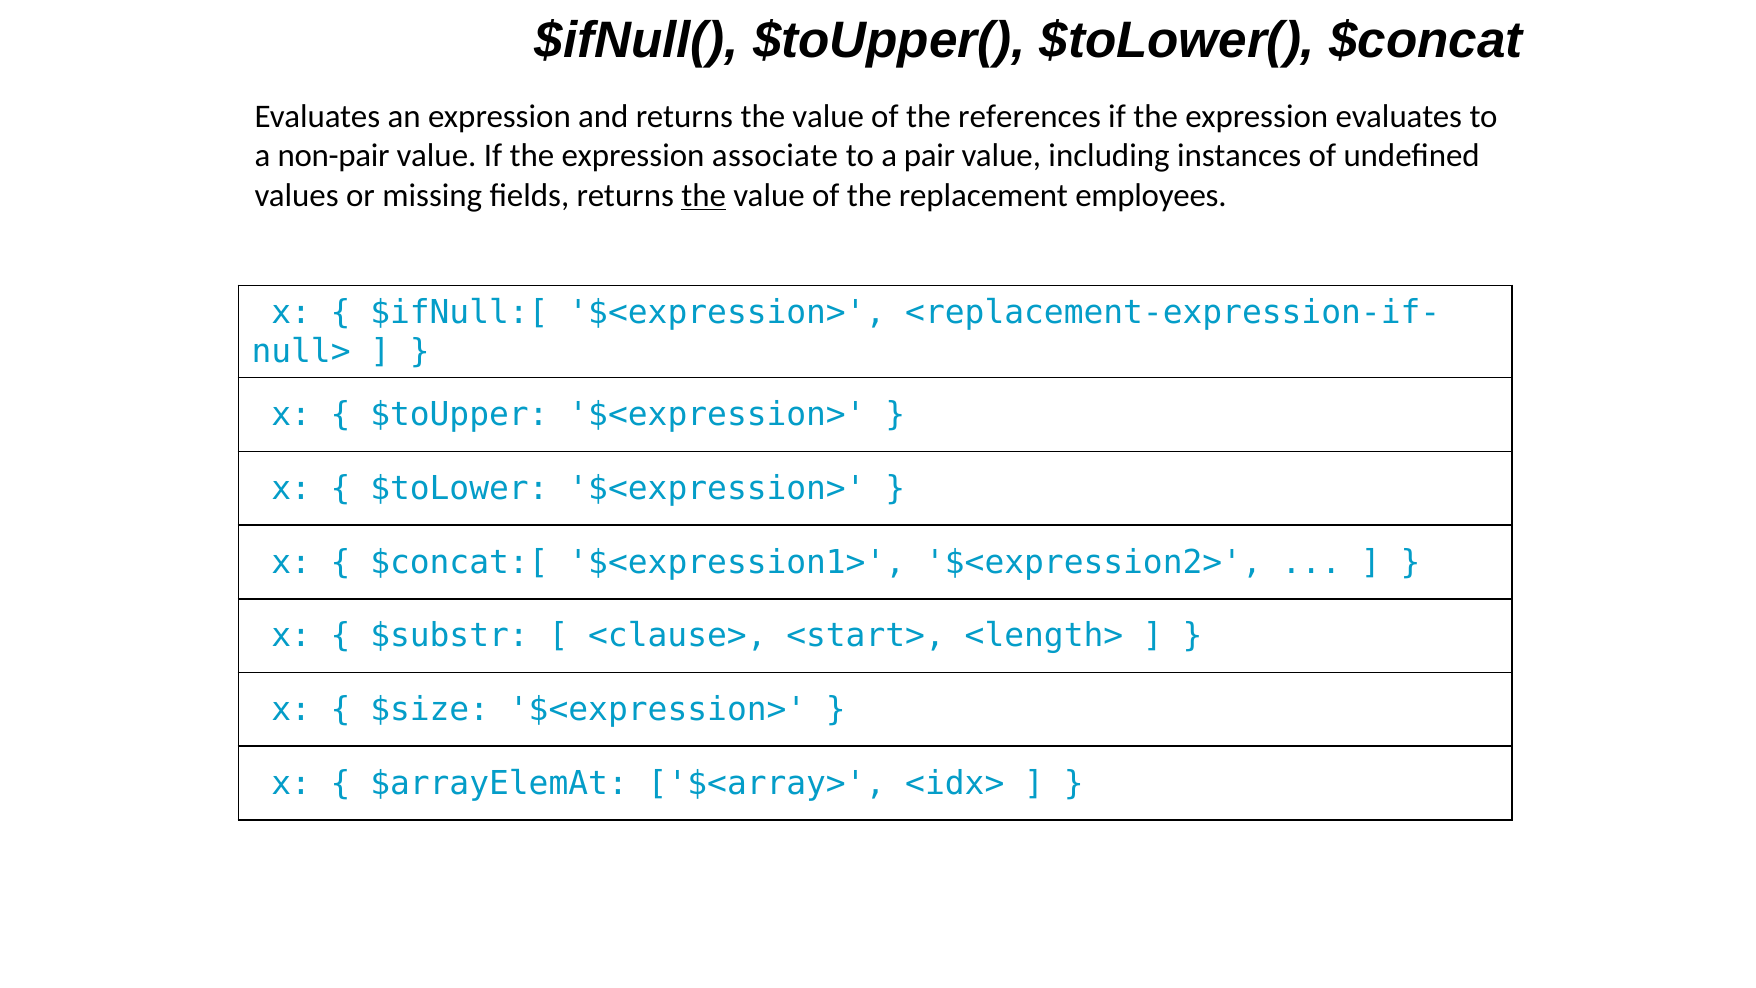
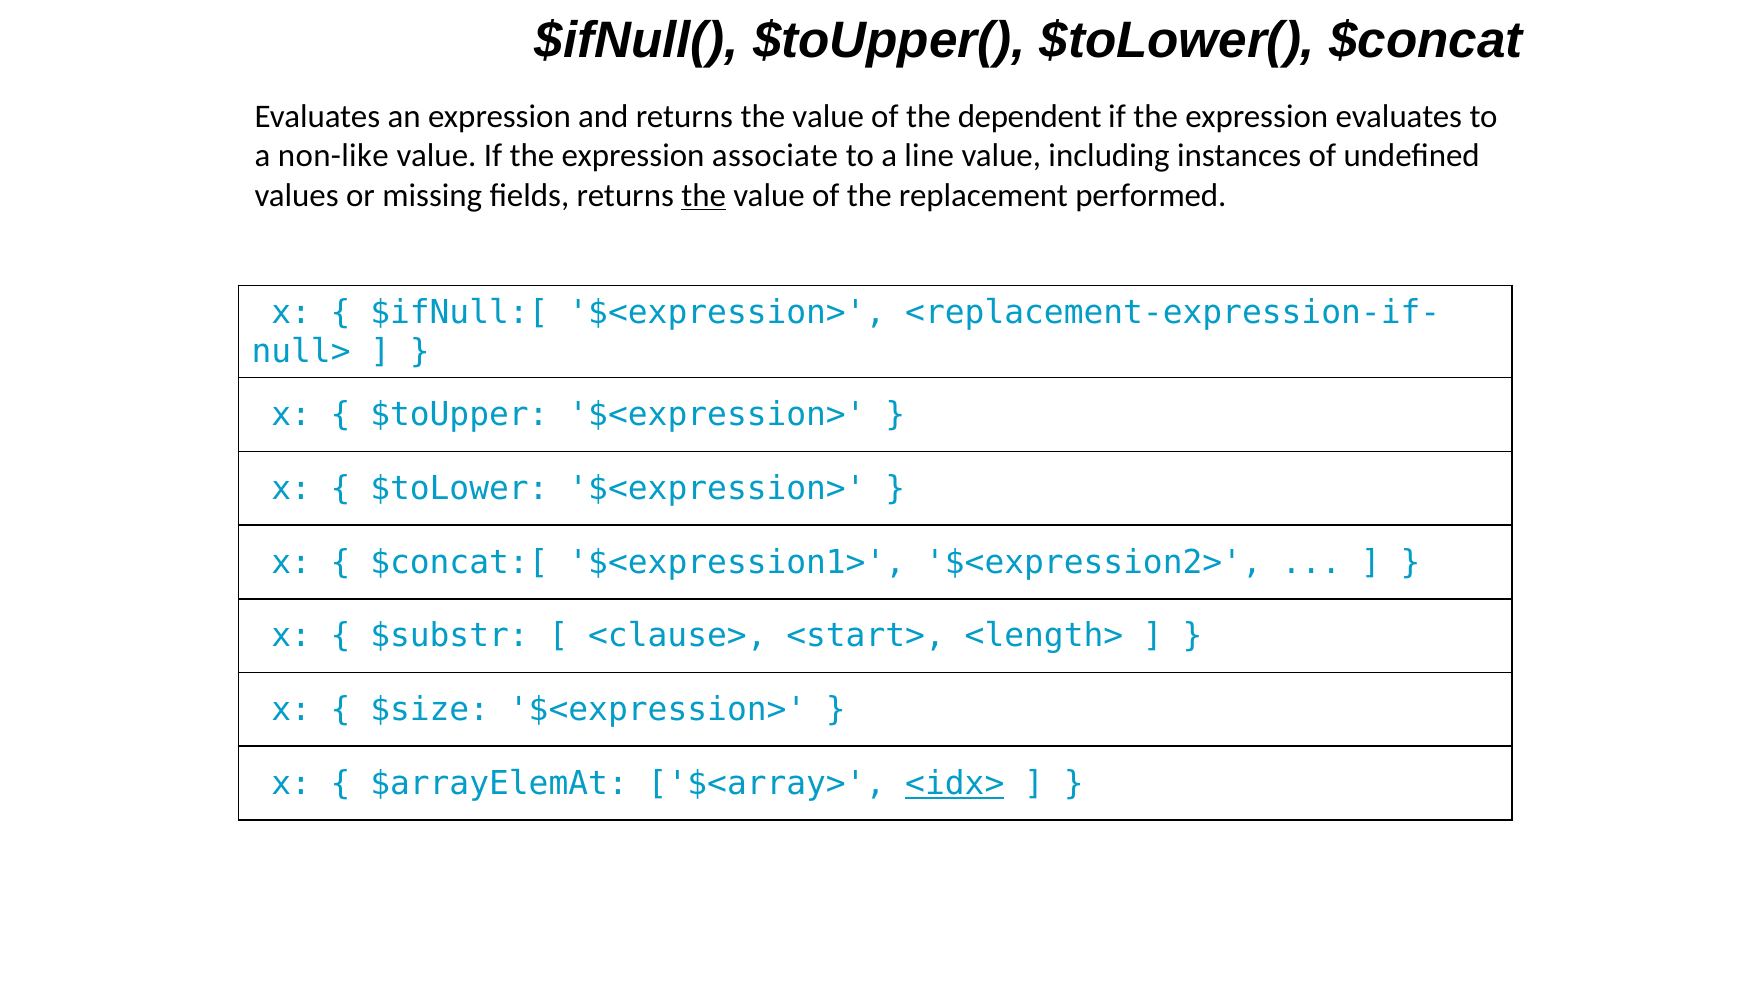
references: references -> dependent (1030, 116)
non-pair: non-pair -> non-like (333, 156)
pair: pair -> line (929, 156)
employees: employees -> performed (1151, 195)
<idx> underline: none -> present (955, 783)
